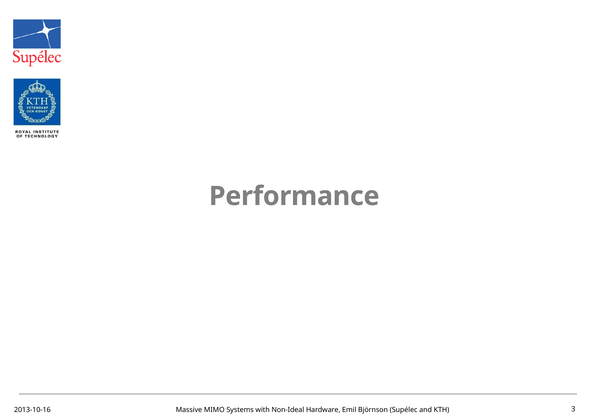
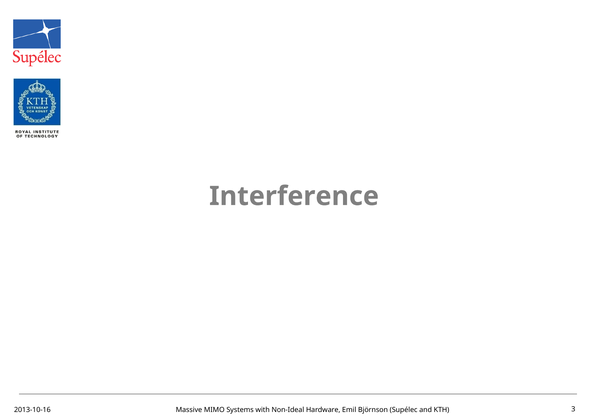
Performance: Performance -> Interference (294, 196)
